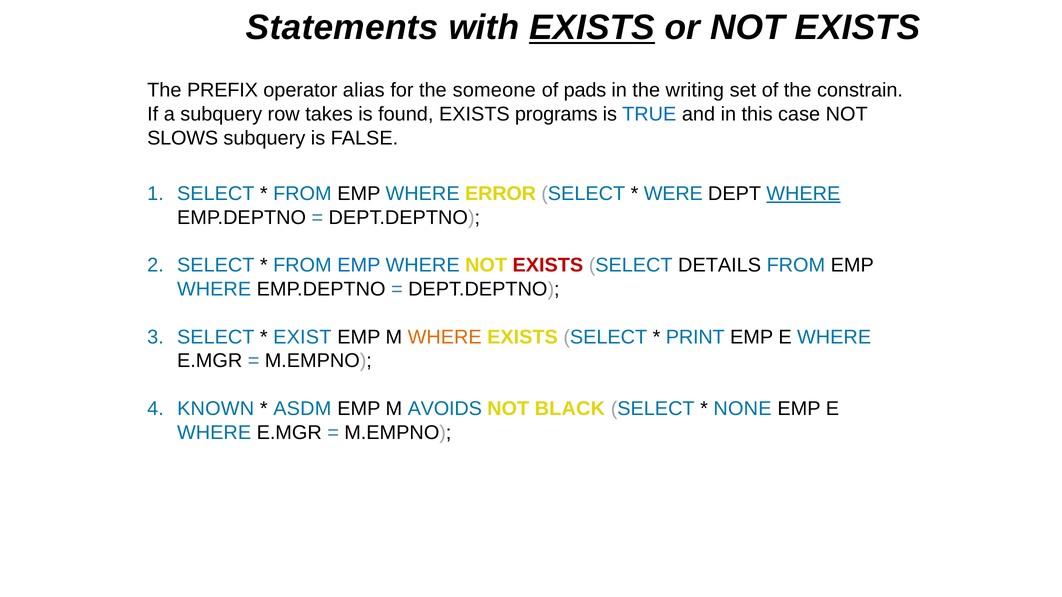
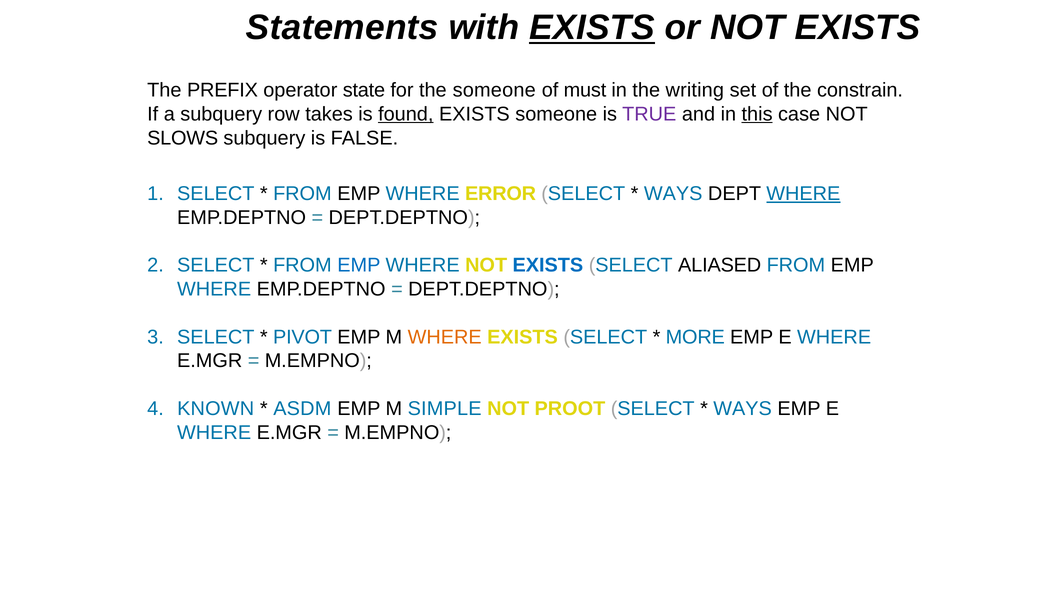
alias: alias -> state (364, 90)
pads: pads -> must (585, 90)
found underline: none -> present (406, 114)
EXISTS programs: programs -> someone (556, 114)
TRUE colour: blue -> purple (649, 114)
this underline: none -> present (757, 114)
WERE: WERE -> WAYS (673, 194)
EXISTS colour: red -> blue (548, 266)
DETAILS: DETAILS -> ALIASED (720, 266)
EXIST: EXIST -> PIVOT (303, 337)
PRINT: PRINT -> MORE (695, 337)
AVOIDS: AVOIDS -> SIMPLE (445, 409)
BLACK: BLACK -> PROOT (570, 409)
NONE: NONE -> WAYS (743, 409)
